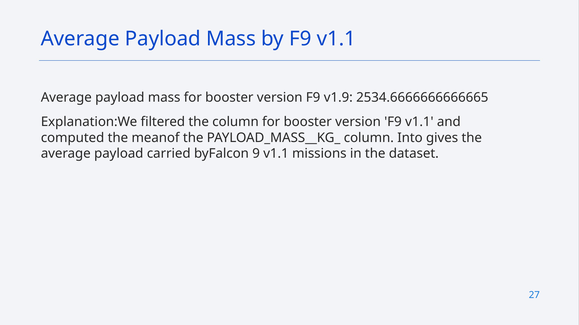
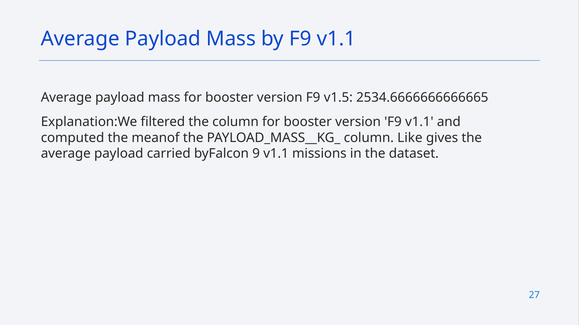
v1.9: v1.9 -> v1.5 (338, 98)
Into: Into -> Like (410, 138)
